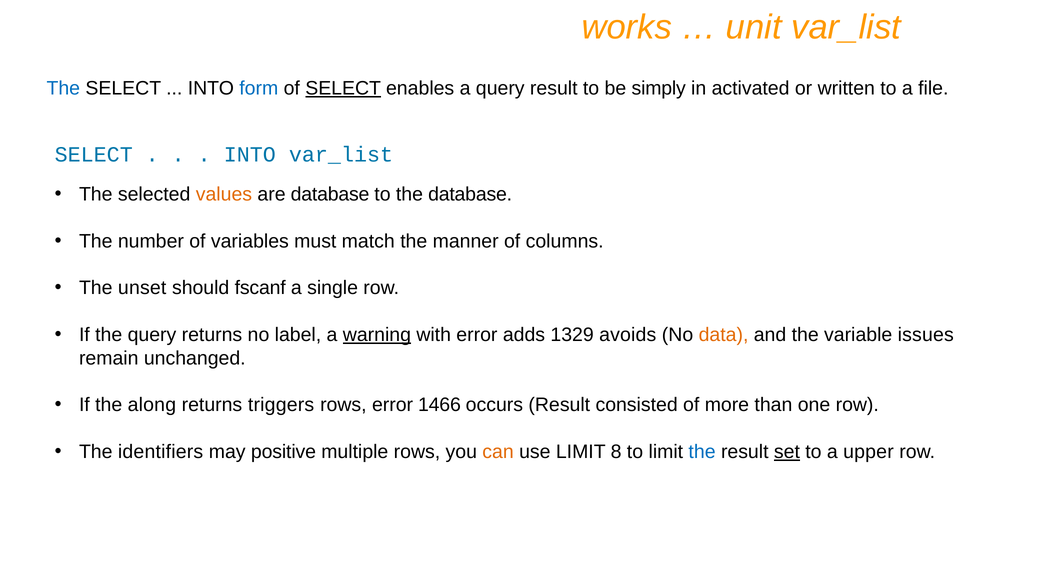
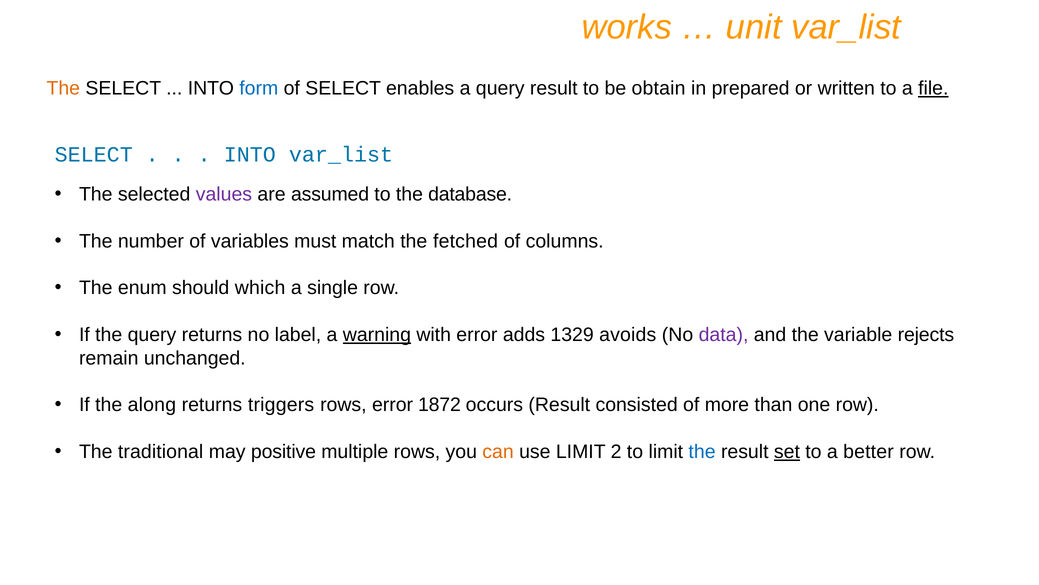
The colour: blue -> orange (63, 88)
SELECT underline: present -> none (343, 88)
simply: simply -> obtain (659, 88)
activated: activated -> prepared (751, 88)
file underline: none -> present (933, 88)
values colour: orange -> purple (224, 194)
are database: database -> assumed (330, 194)
manner: manner -> fetched (466, 241)
unset: unset -> enum (142, 288)
fscanf: fscanf -> which (260, 288)
data colour: orange -> purple (724, 335)
issues: issues -> rejects (926, 335)
1466: 1466 -> 1872 (439, 405)
identifiers: identifiers -> traditional (161, 451)
8: 8 -> 2 (616, 451)
upper: upper -> better (868, 451)
